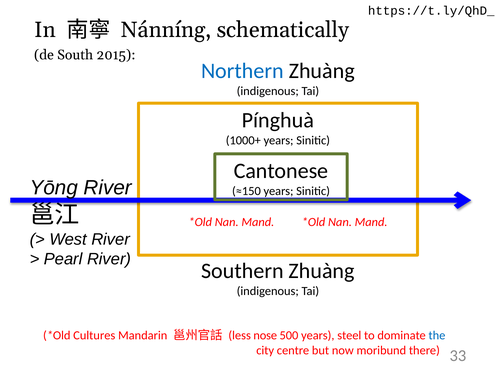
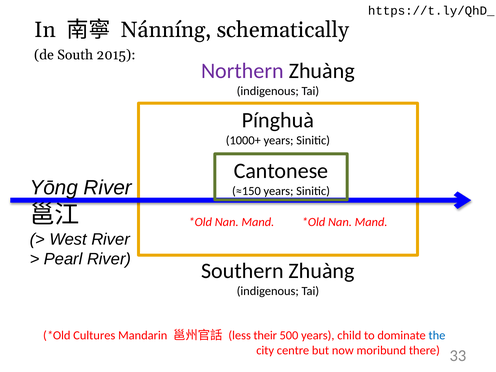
Northern colour: blue -> purple (242, 71)
nose: nose -> their (265, 335)
steel: steel -> child (349, 335)
